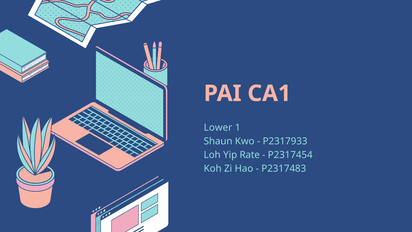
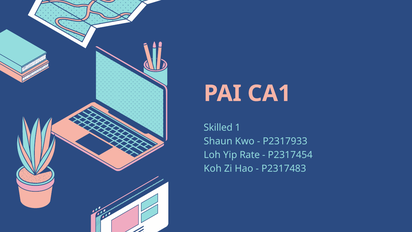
Lower: Lower -> Skilled (218, 127)
